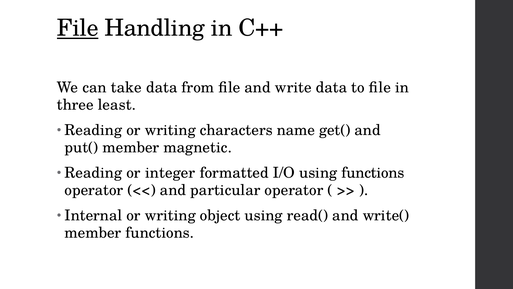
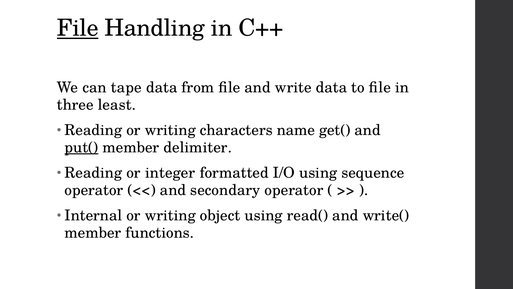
take: take -> tape (126, 88)
put( underline: none -> present (81, 147)
magnetic: magnetic -> delimiter (198, 147)
using functions: functions -> sequence (373, 173)
particular: particular -> secondary (225, 190)
